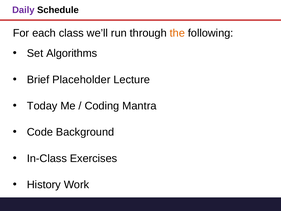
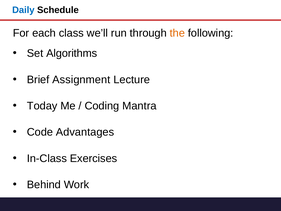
Daily colour: purple -> blue (23, 10)
Placeholder: Placeholder -> Assignment (81, 80)
Background: Background -> Advantages (85, 132)
History: History -> Behind (44, 184)
